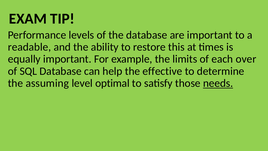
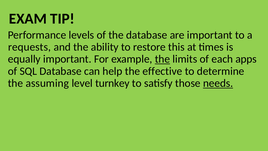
readable: readable -> requests (29, 47)
the underline: none -> present (162, 59)
over: over -> apps (246, 59)
optimal: optimal -> turnkey (112, 83)
